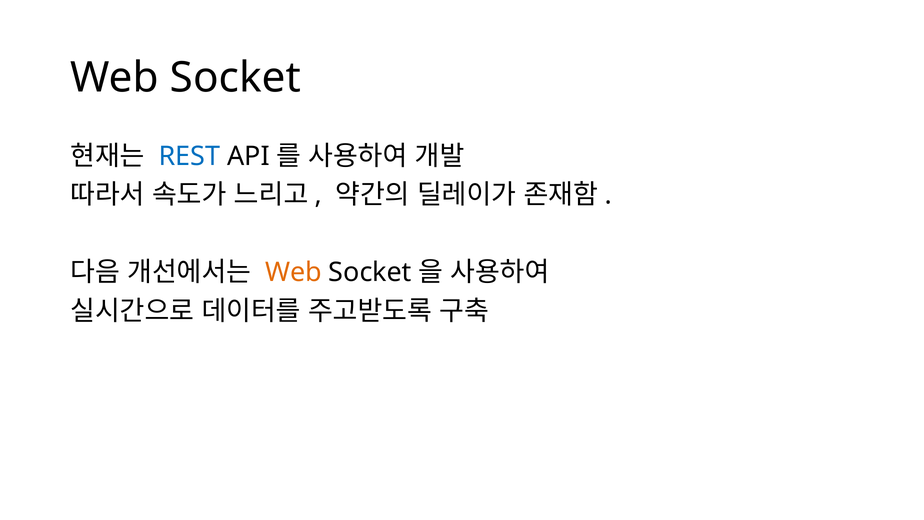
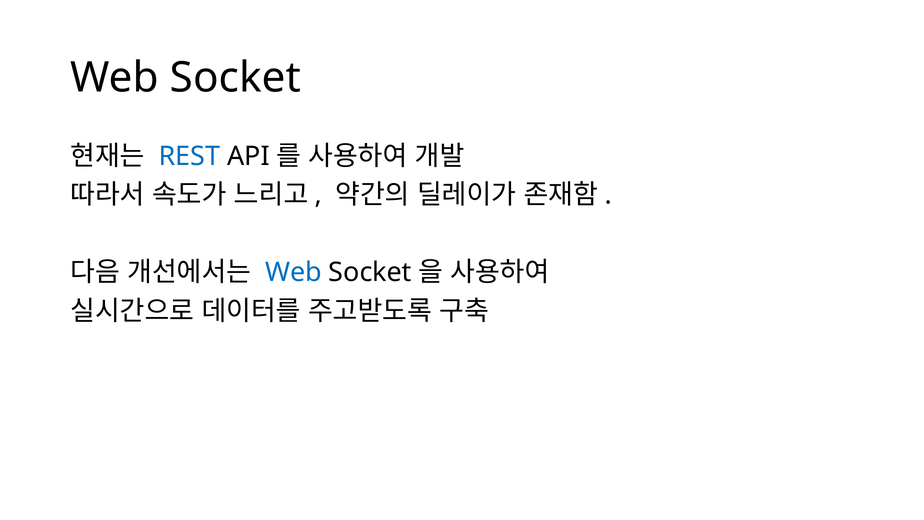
Web colour: orange -> blue (294, 272)
